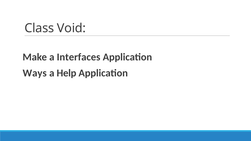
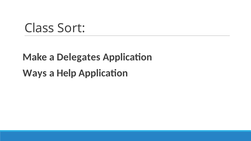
Void: Void -> Sort (71, 28)
Interfaces: Interfaces -> Delegates (79, 57)
